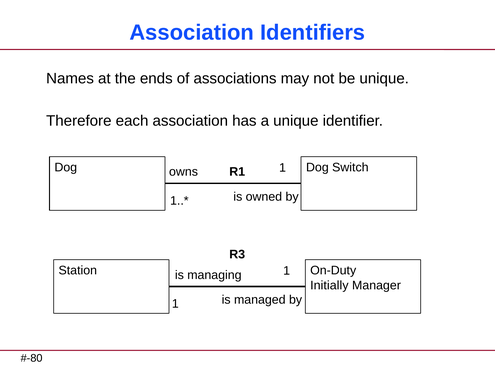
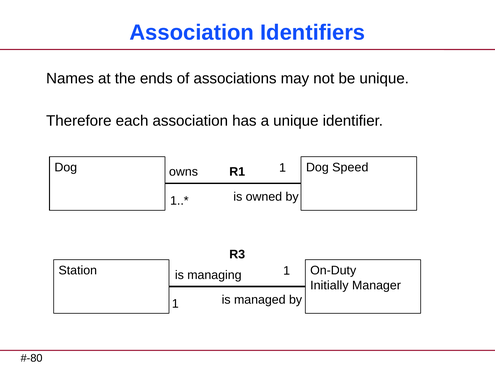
Switch: Switch -> Speed (350, 167)
